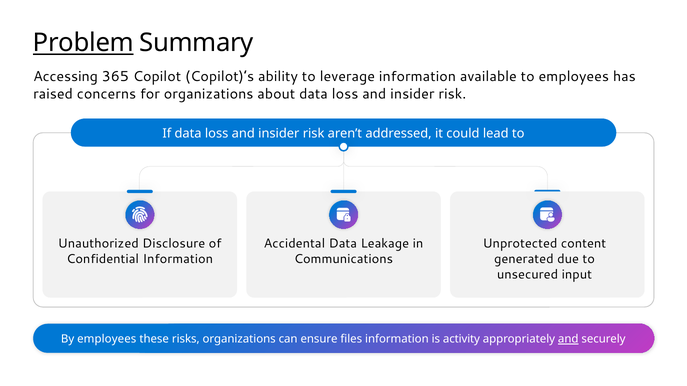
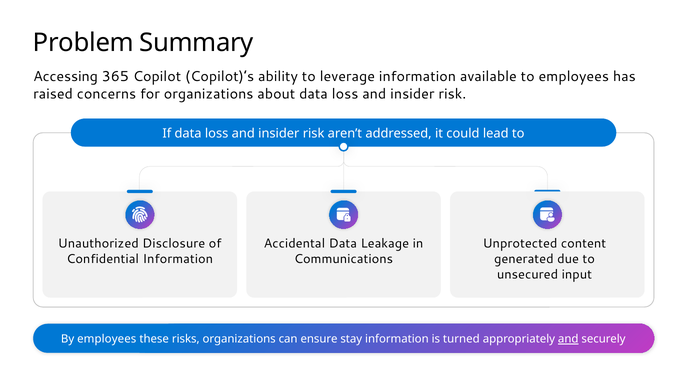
Problem underline: present -> none (83, 43)
files: files -> stay (351, 339)
activity: activity -> turned (461, 339)
